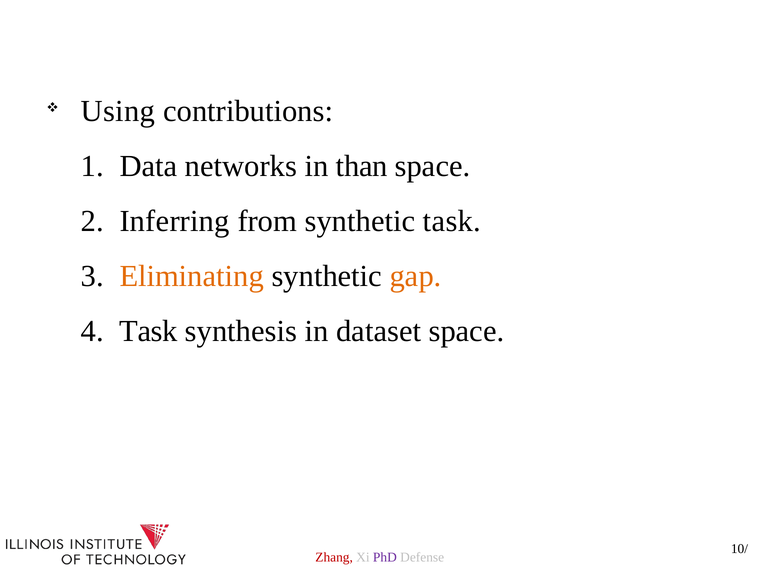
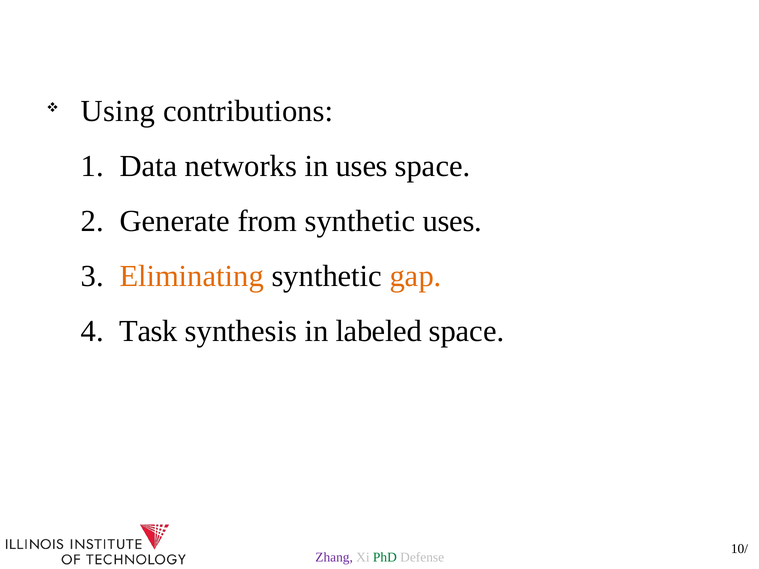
in than: than -> uses (362, 166)
Inferring: Inferring -> Generate (175, 221)
synthetic task: task -> uses (452, 221)
dataset: dataset -> labeled (379, 331)
Zhang colour: red -> purple (334, 557)
PhD colour: purple -> green (385, 557)
